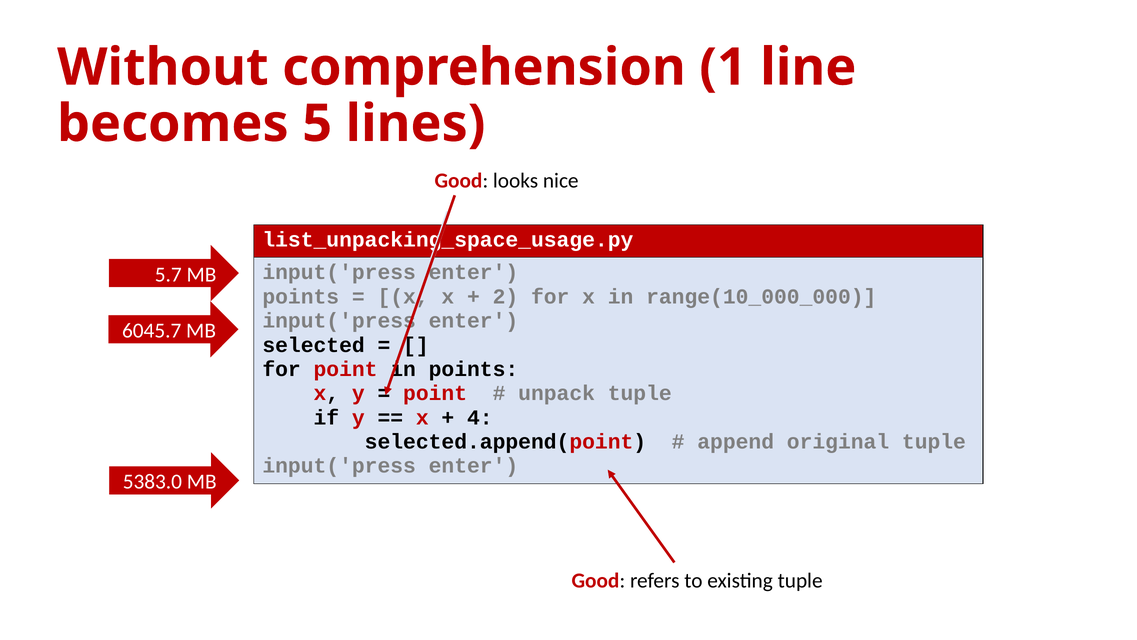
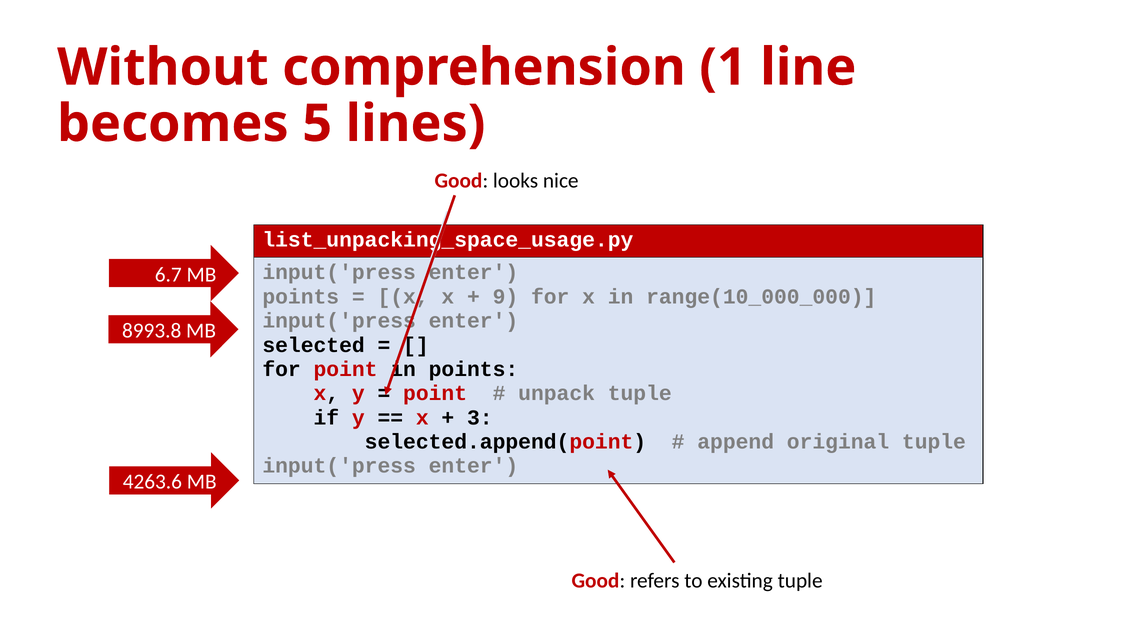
5.7: 5.7 -> 6.7 (168, 274)
2: 2 -> 9 (505, 296)
6045.7: 6045.7 -> 8993.8 (152, 331)
4: 4 -> 3 (480, 417)
5383.0: 5383.0 -> 4263.6 (152, 482)
